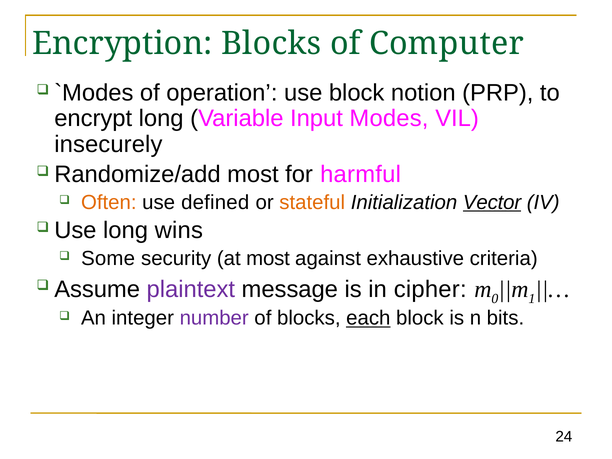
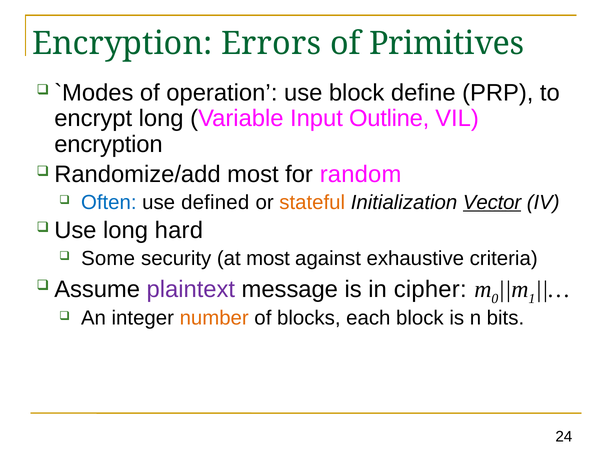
Encryption Blocks: Blocks -> Errors (271, 43)
Computer: Computer -> Primitives (447, 43)
notion: notion -> define (423, 93)
Modes: Modes -> Outline (389, 118)
insecurely: insecurely -> encryption (108, 144)
harmful: harmful -> random (361, 174)
Often colour: orange -> blue (109, 202)
wins: wins -> hard (179, 230)
number colour: purple -> orange (214, 318)
each underline: present -> none (368, 318)
